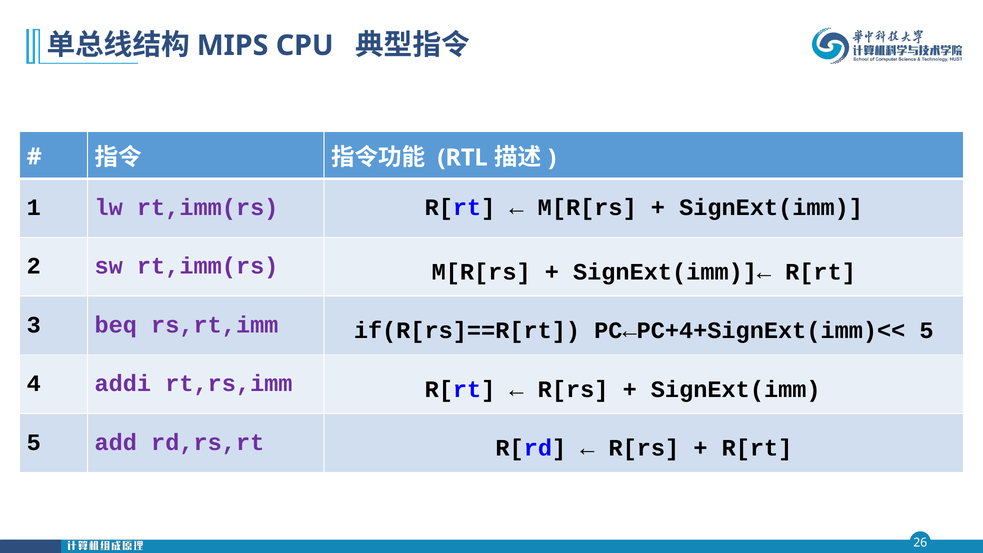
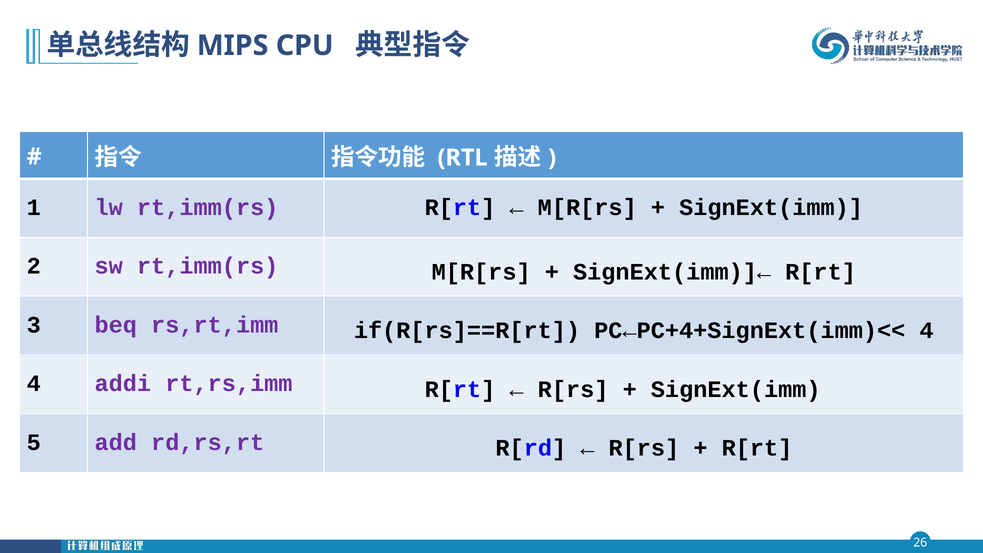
PC←PC+4+SignExt(imm)<< 5: 5 -> 4 (927, 331)
